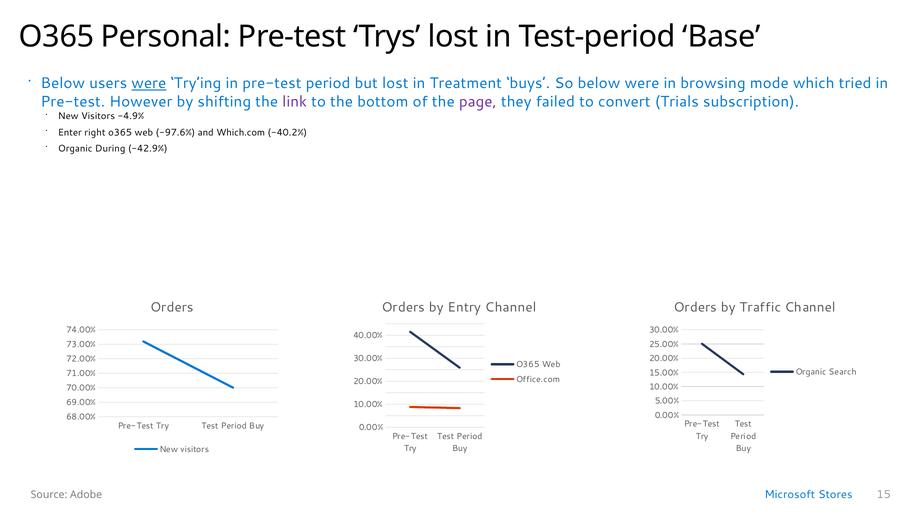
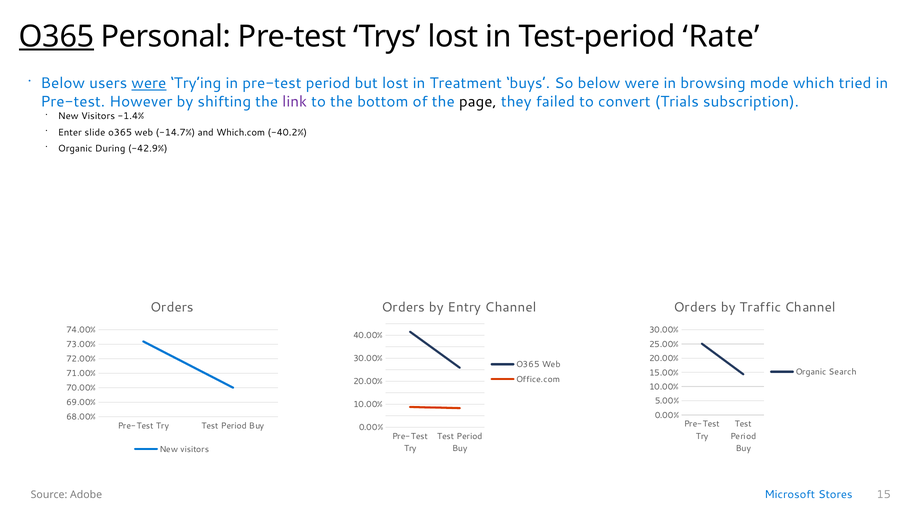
O365 underline: none -> present (57, 37)
Base: Base -> Rate (721, 37)
page colour: purple -> black (478, 102)
-4.9%: -4.9% -> -1.4% (131, 116)
right: right -> slide (95, 132)
-97.6%: -97.6% -> -14.7% (175, 132)
